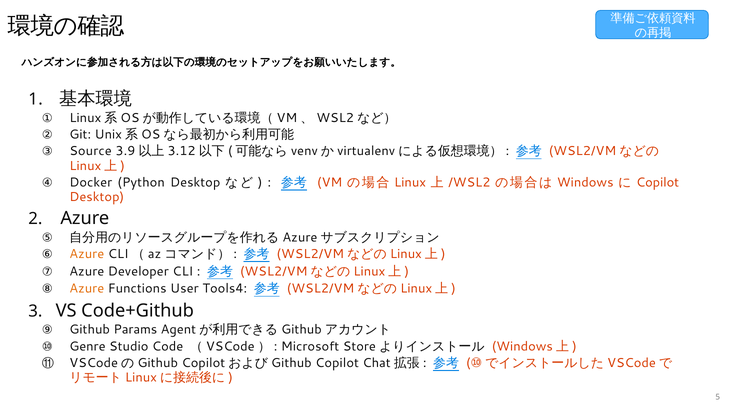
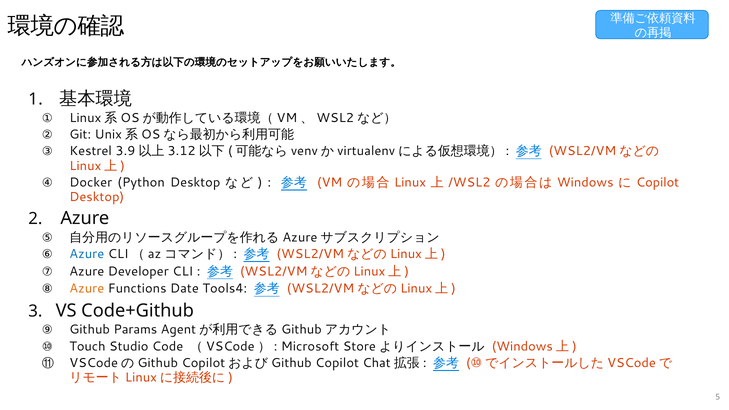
Source: Source -> Kestrel (91, 151)
Azure colour: orange -> blue (87, 254)
User: User -> Date (184, 289)
Genre: Genre -> Touch (87, 346)
